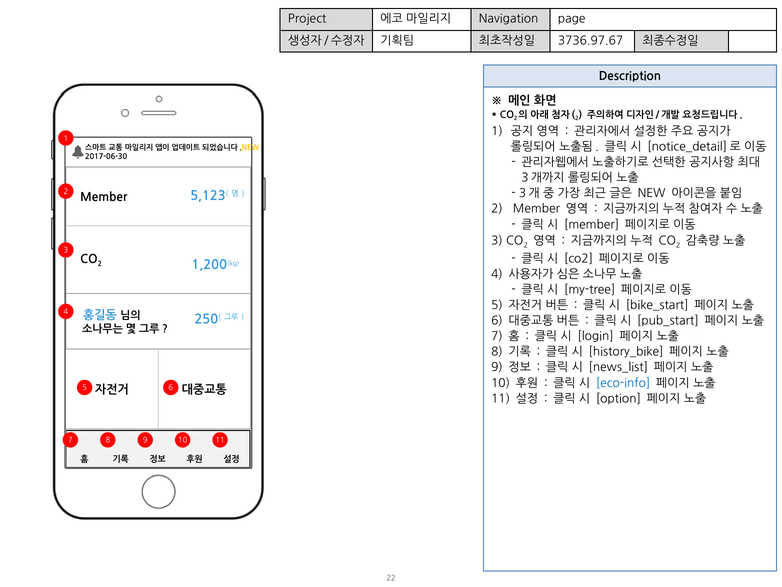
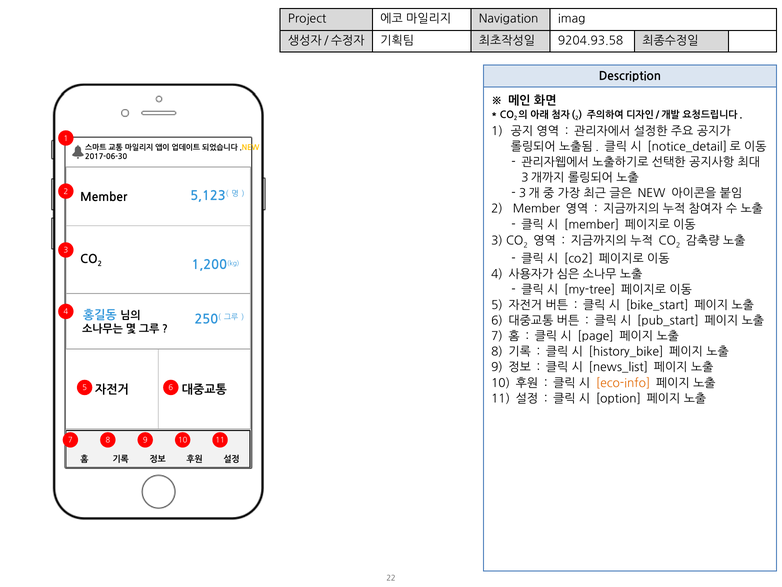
page: page -> imag (572, 19)
3736.97.67: 3736.97.67 -> 9204.93.58 (591, 41)
login: login -> page (596, 336)
eco-info colour: blue -> orange (623, 383)
